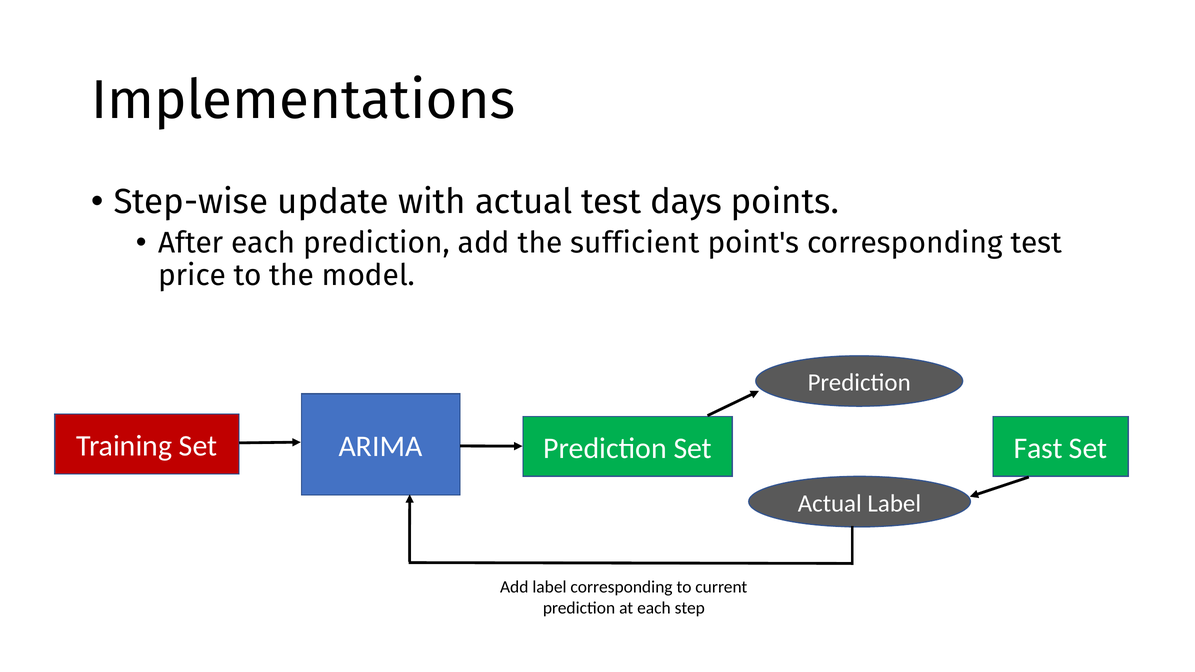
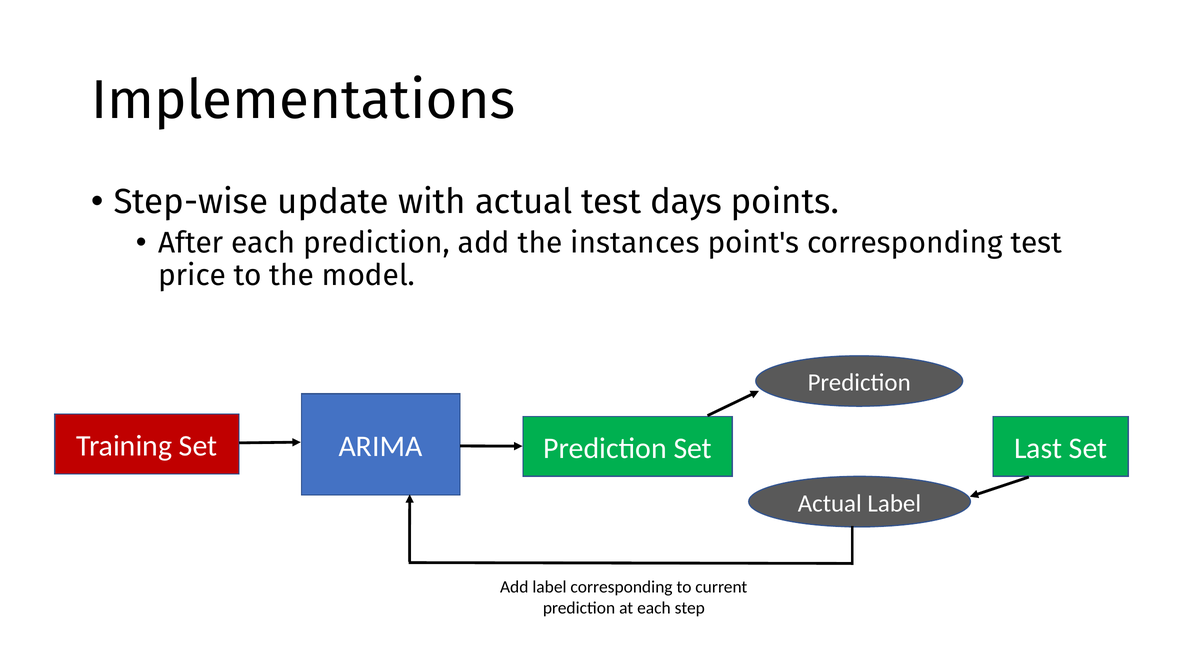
sufficient: sufficient -> instances (635, 243)
Fast: Fast -> Last (1038, 449)
